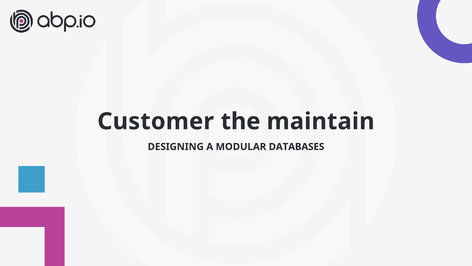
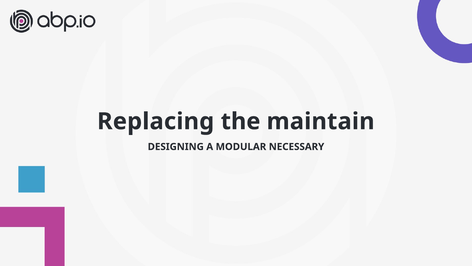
Customer: Customer -> Replacing (156, 121)
DATABASES: DATABASES -> NECESSARY (297, 146)
